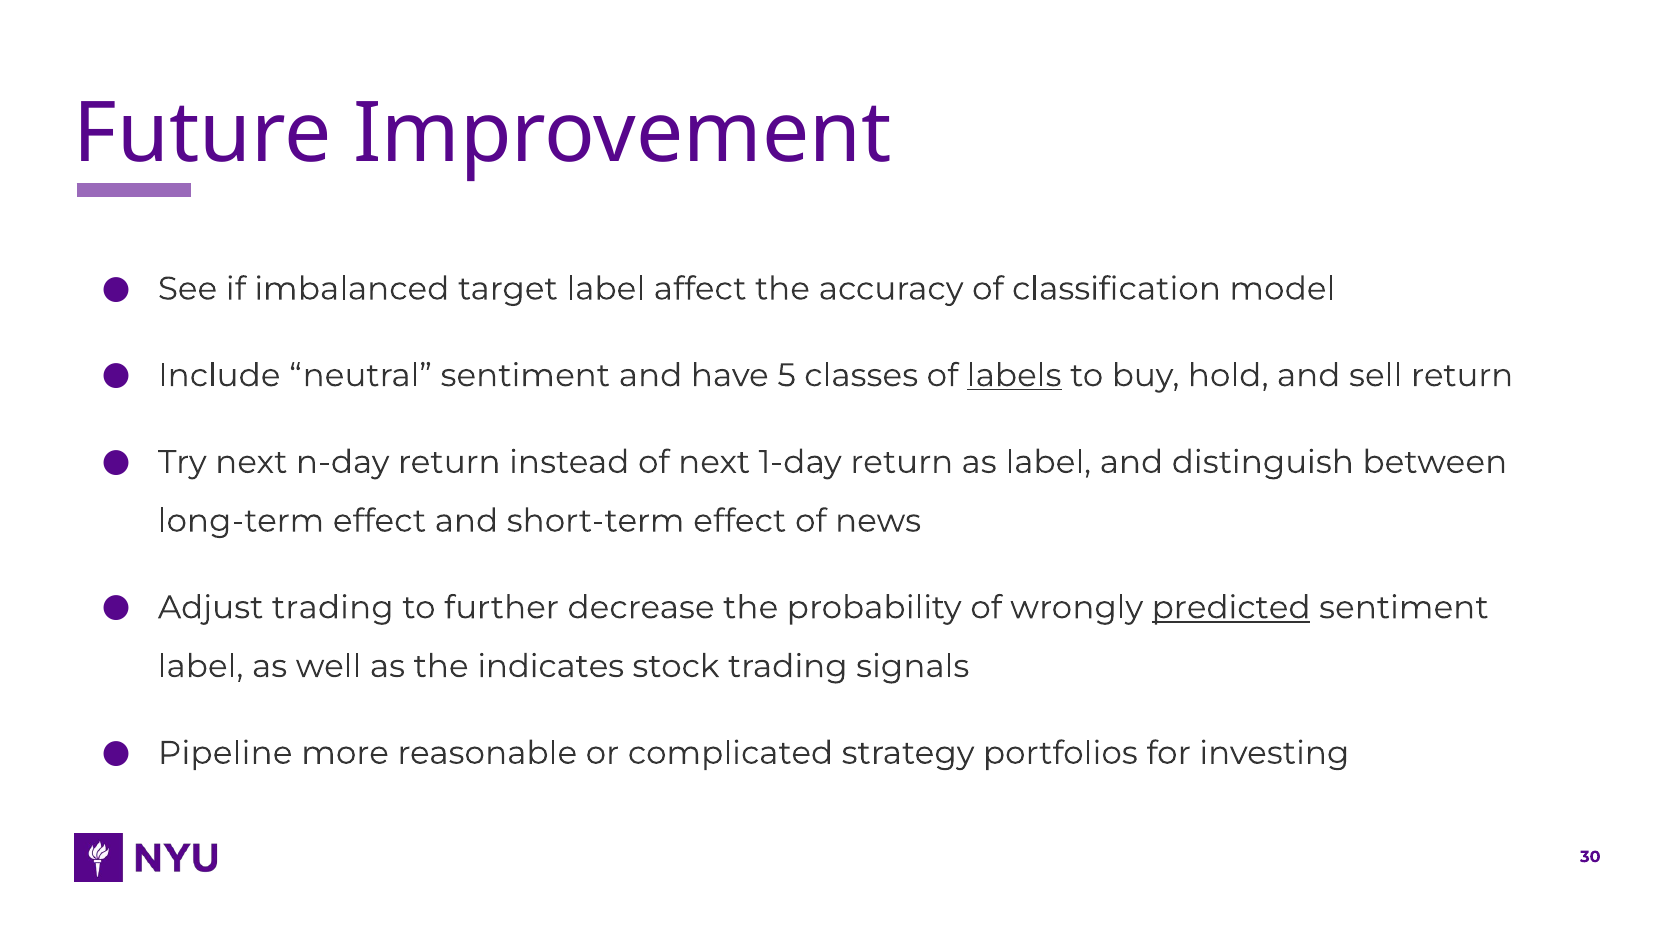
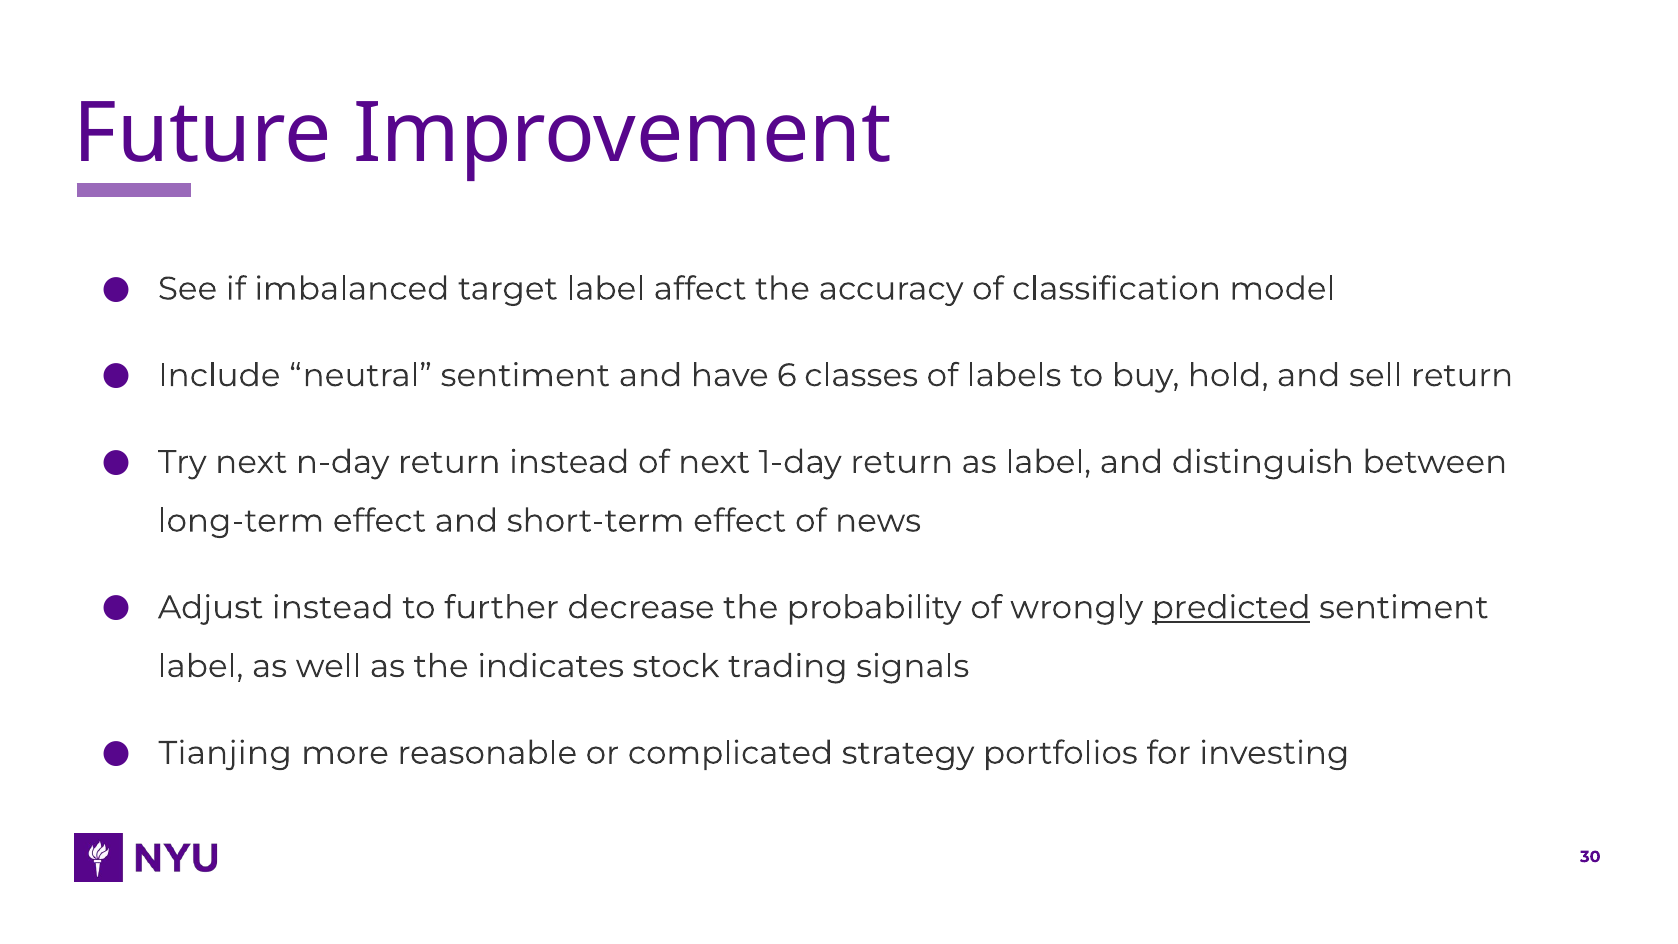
5: 5 -> 6 (787, 375)
labels underline: present -> none (1014, 375)
Adjust trading: trading -> instead (333, 608)
Pipeline: Pipeline -> Tianjing (225, 753)
